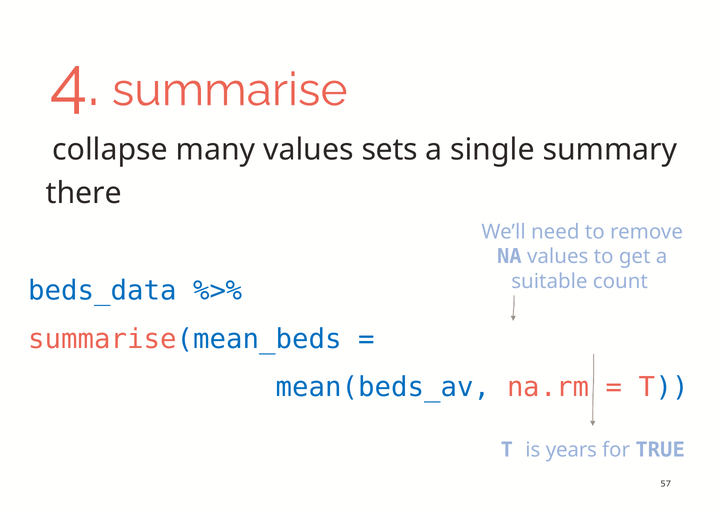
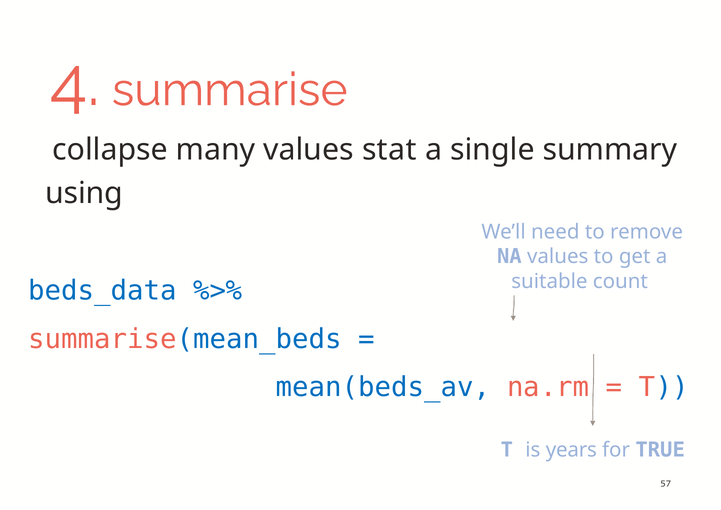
sets: sets -> stat (389, 150)
there: there -> using (84, 193)
